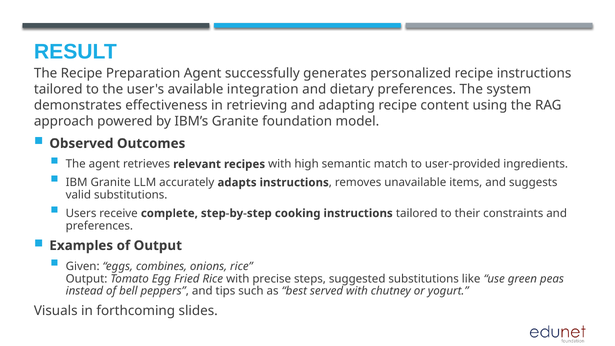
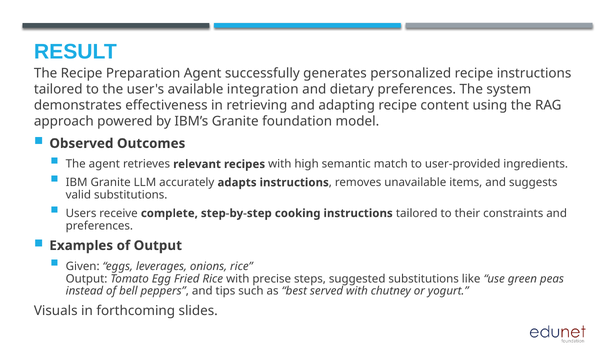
combines: combines -> leverages (161, 266)
